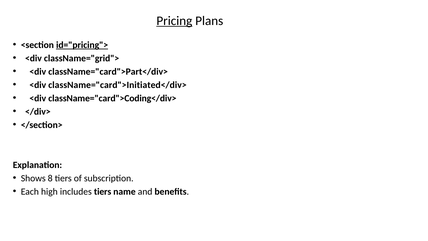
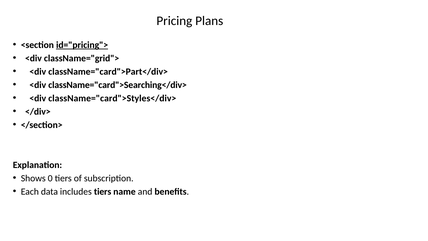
Pricing underline: present -> none (174, 21)
className="card">Initiated</div>: className="card">Initiated</div> -> className="card">Searching</div> (118, 85)
className="card">Coding</div>: className="card">Coding</div> -> className="card">Styles</div> (112, 98)
8: 8 -> 0 (50, 178)
high: high -> data (49, 191)
